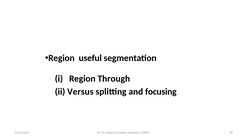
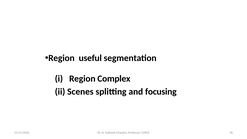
Through: Through -> Complex (114, 79)
Versus: Versus -> Scenes (80, 92)
